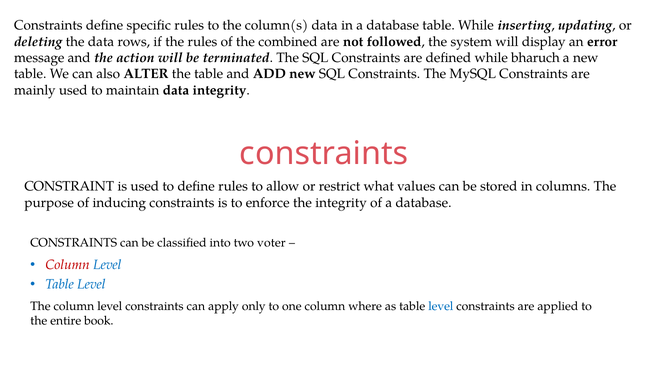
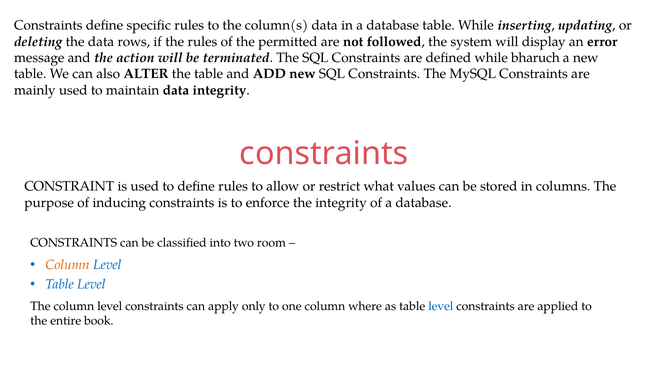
combined: combined -> permitted (288, 42)
voter: voter -> room (271, 243)
Column colour: red -> orange (68, 264)
